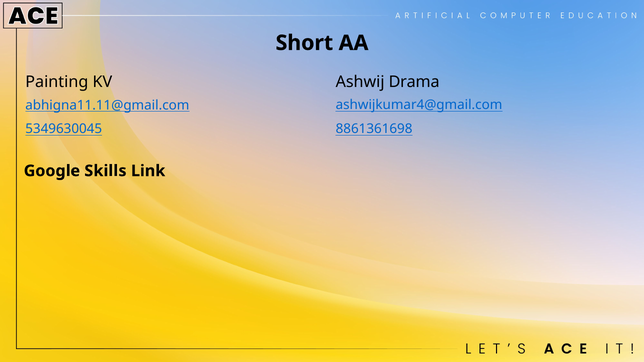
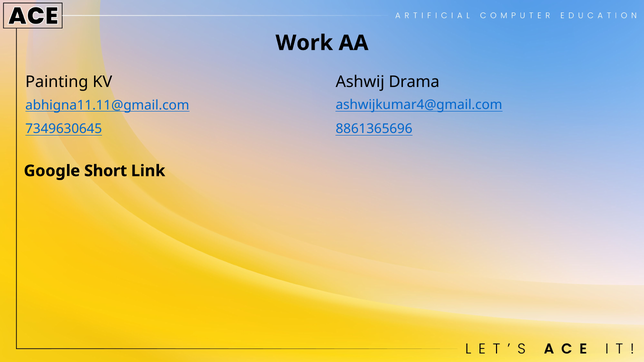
Short: Short -> Work (304, 43)
5349630045: 5349630045 -> 7349630645 (64, 129)
8861361698: 8861361698 -> 8861365696 (374, 129)
Skills: Skills -> Short (106, 171)
